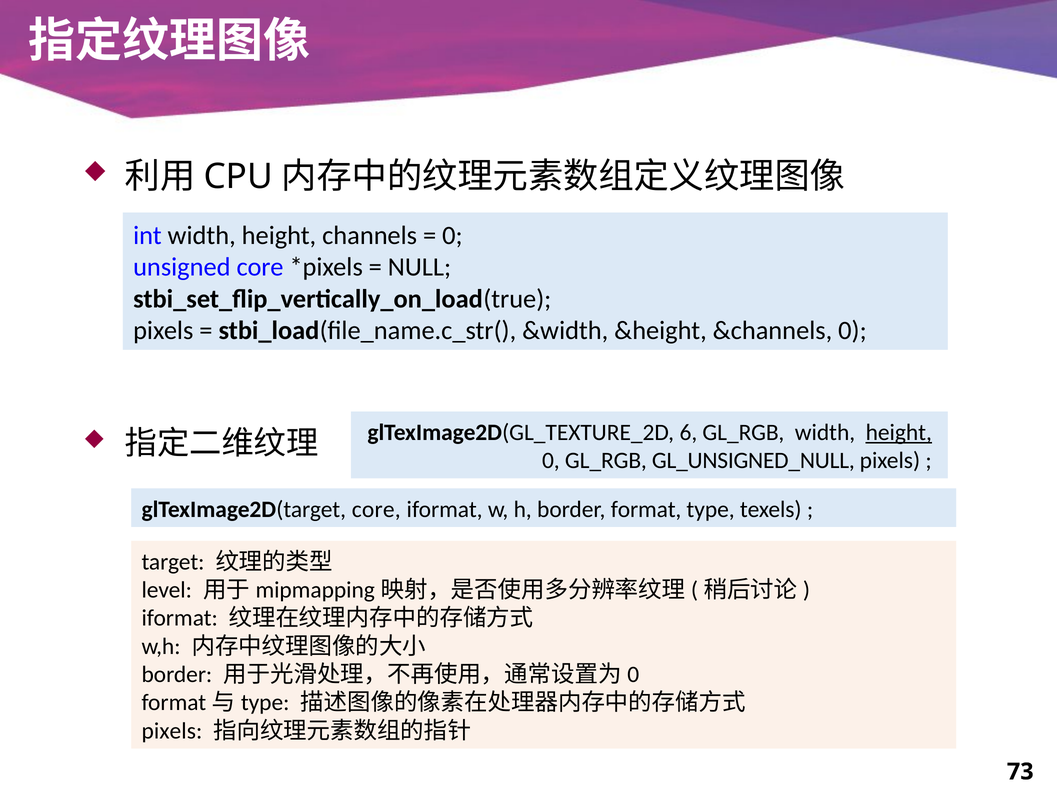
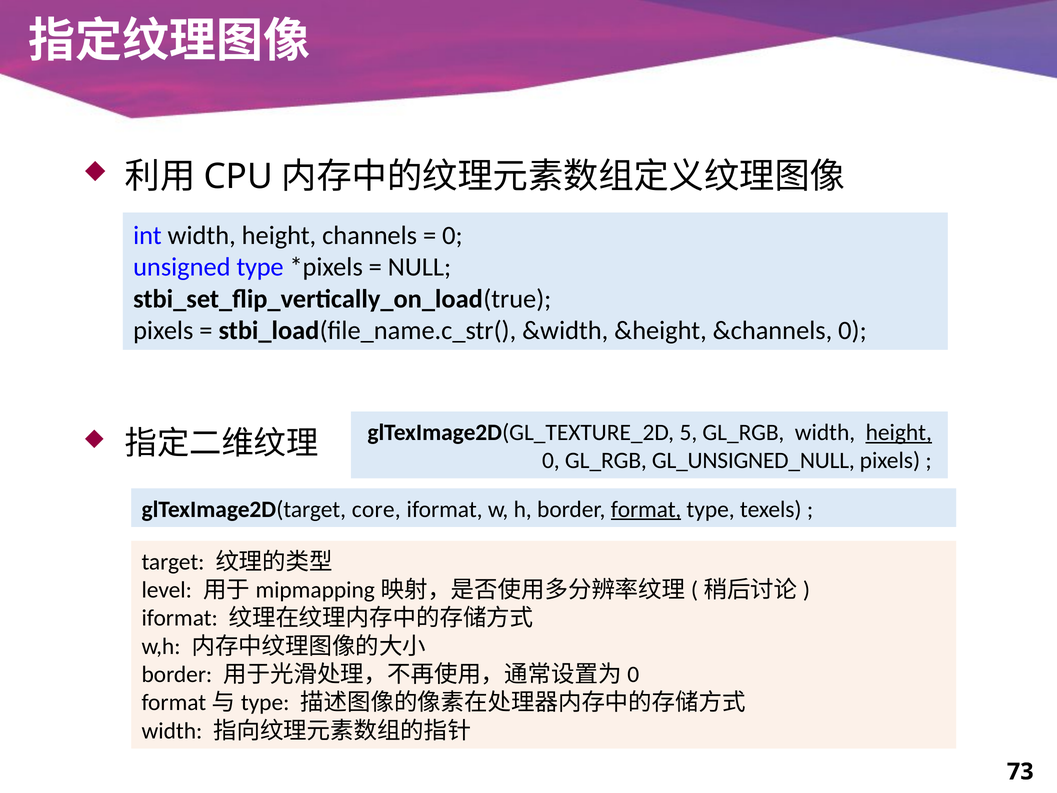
unsigned core: core -> type (260, 267)
6: 6 -> 5 (688, 432)
format underline: none -> present (646, 509)
pixels: pixels -> width (172, 731)
